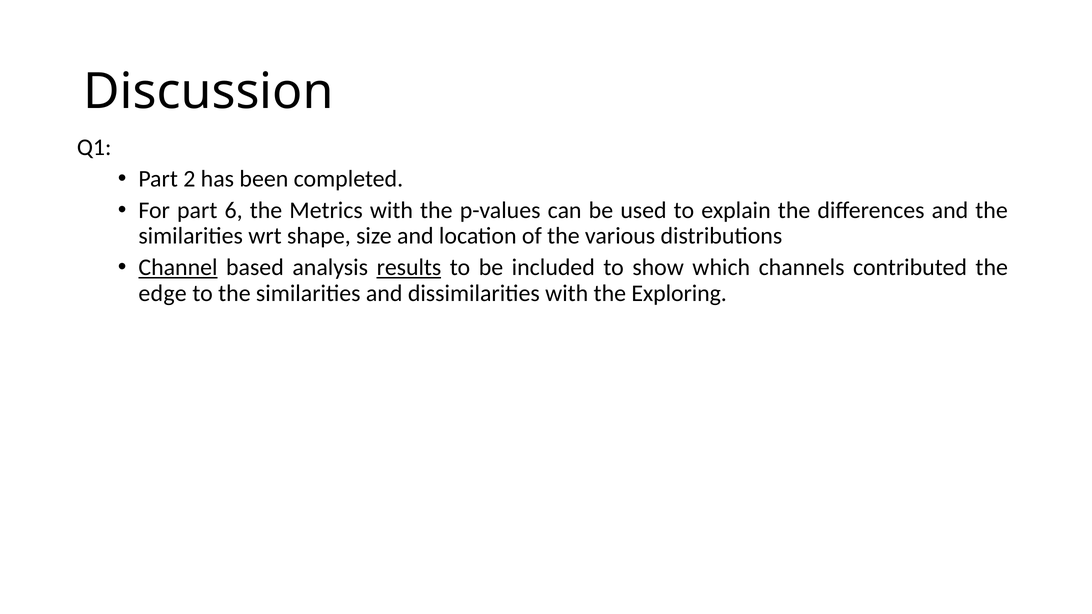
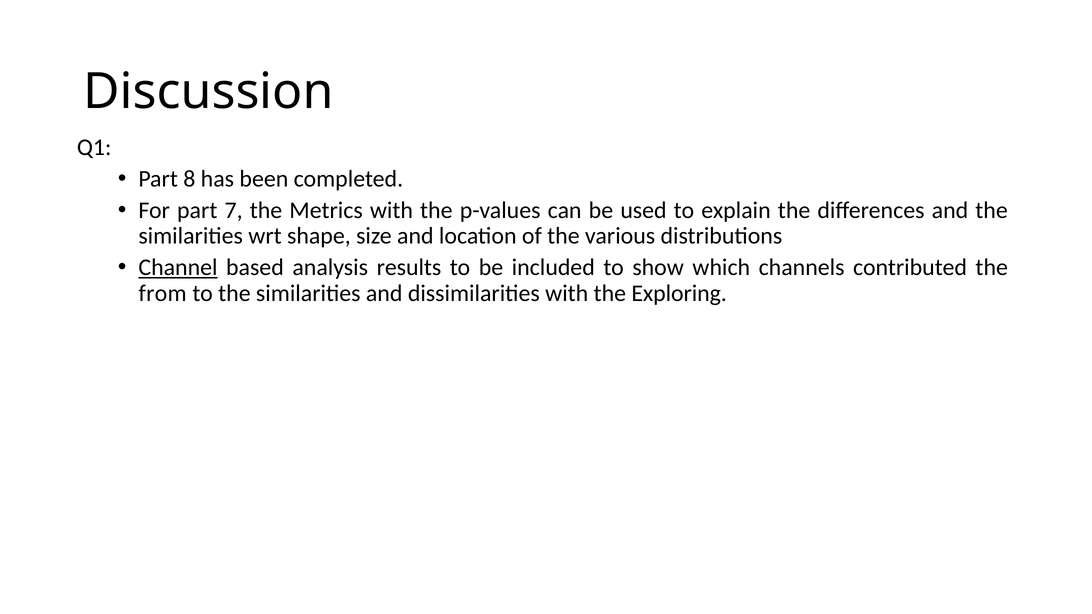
2: 2 -> 8 (189, 179)
6: 6 -> 7 (234, 210)
results underline: present -> none (409, 268)
edge: edge -> from (163, 293)
